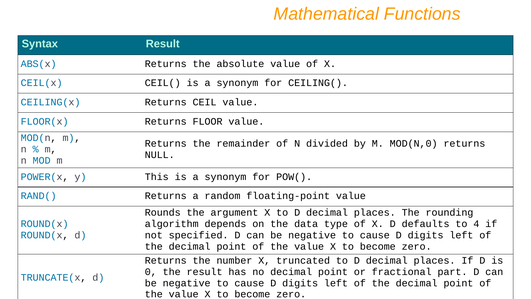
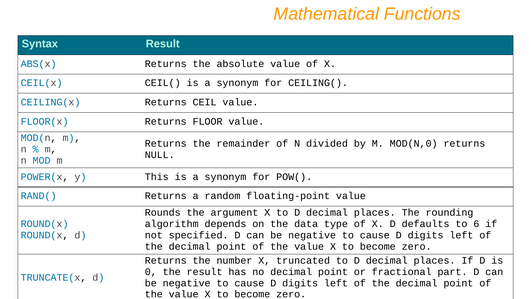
4: 4 -> 6 (476, 224)
